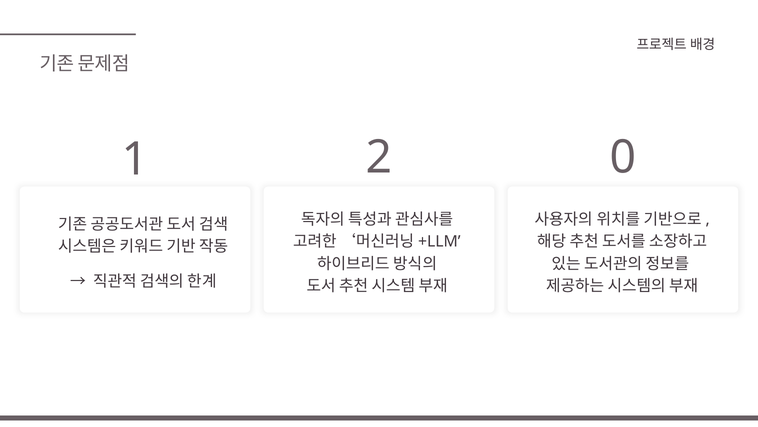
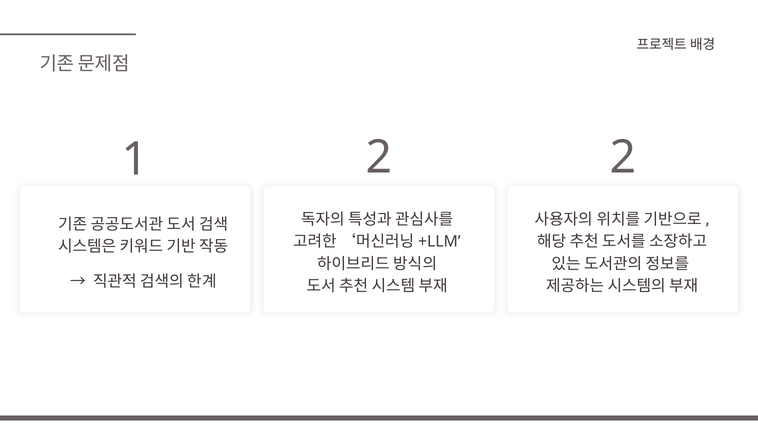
2 0: 0 -> 2 (623, 157)
